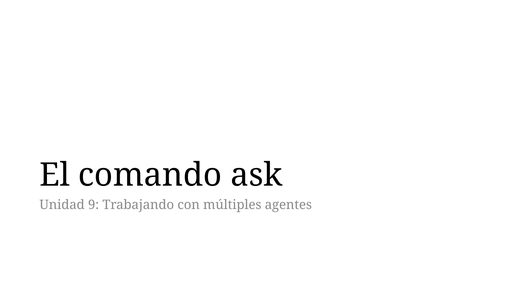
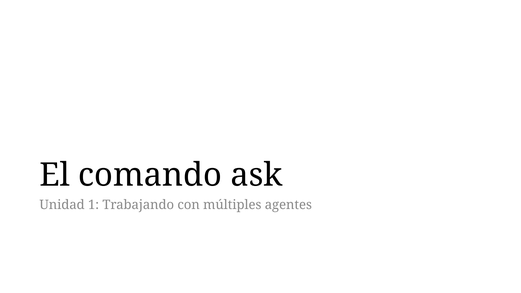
9: 9 -> 1 (94, 205)
